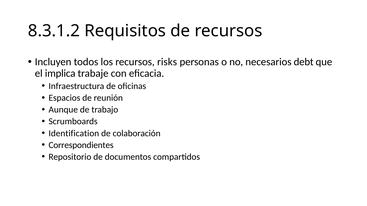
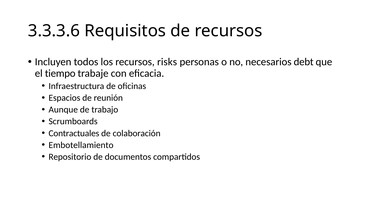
8.3.1.2: 8.3.1.2 -> 3.3.3.6 (54, 31)
implica: implica -> tiempo (60, 74)
Identification: Identification -> Contractuales (74, 134)
Correspondientes: Correspondientes -> Embotellamiento (81, 145)
